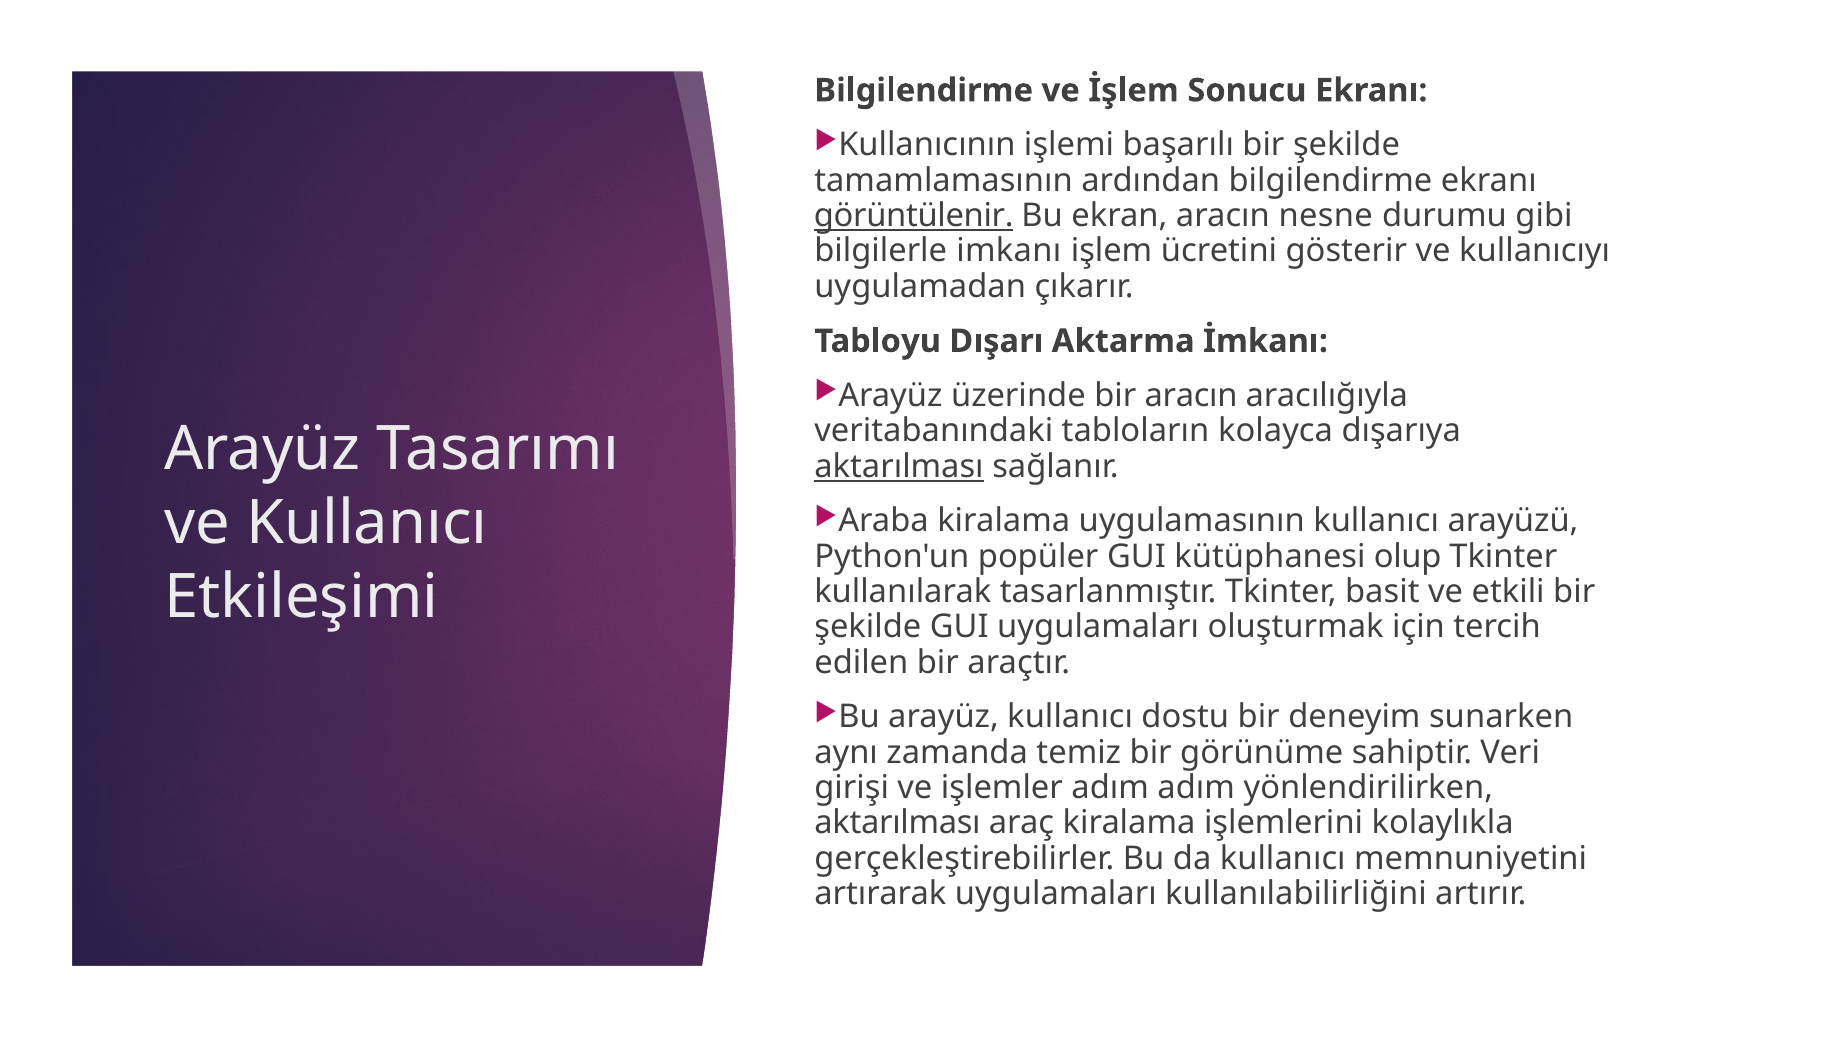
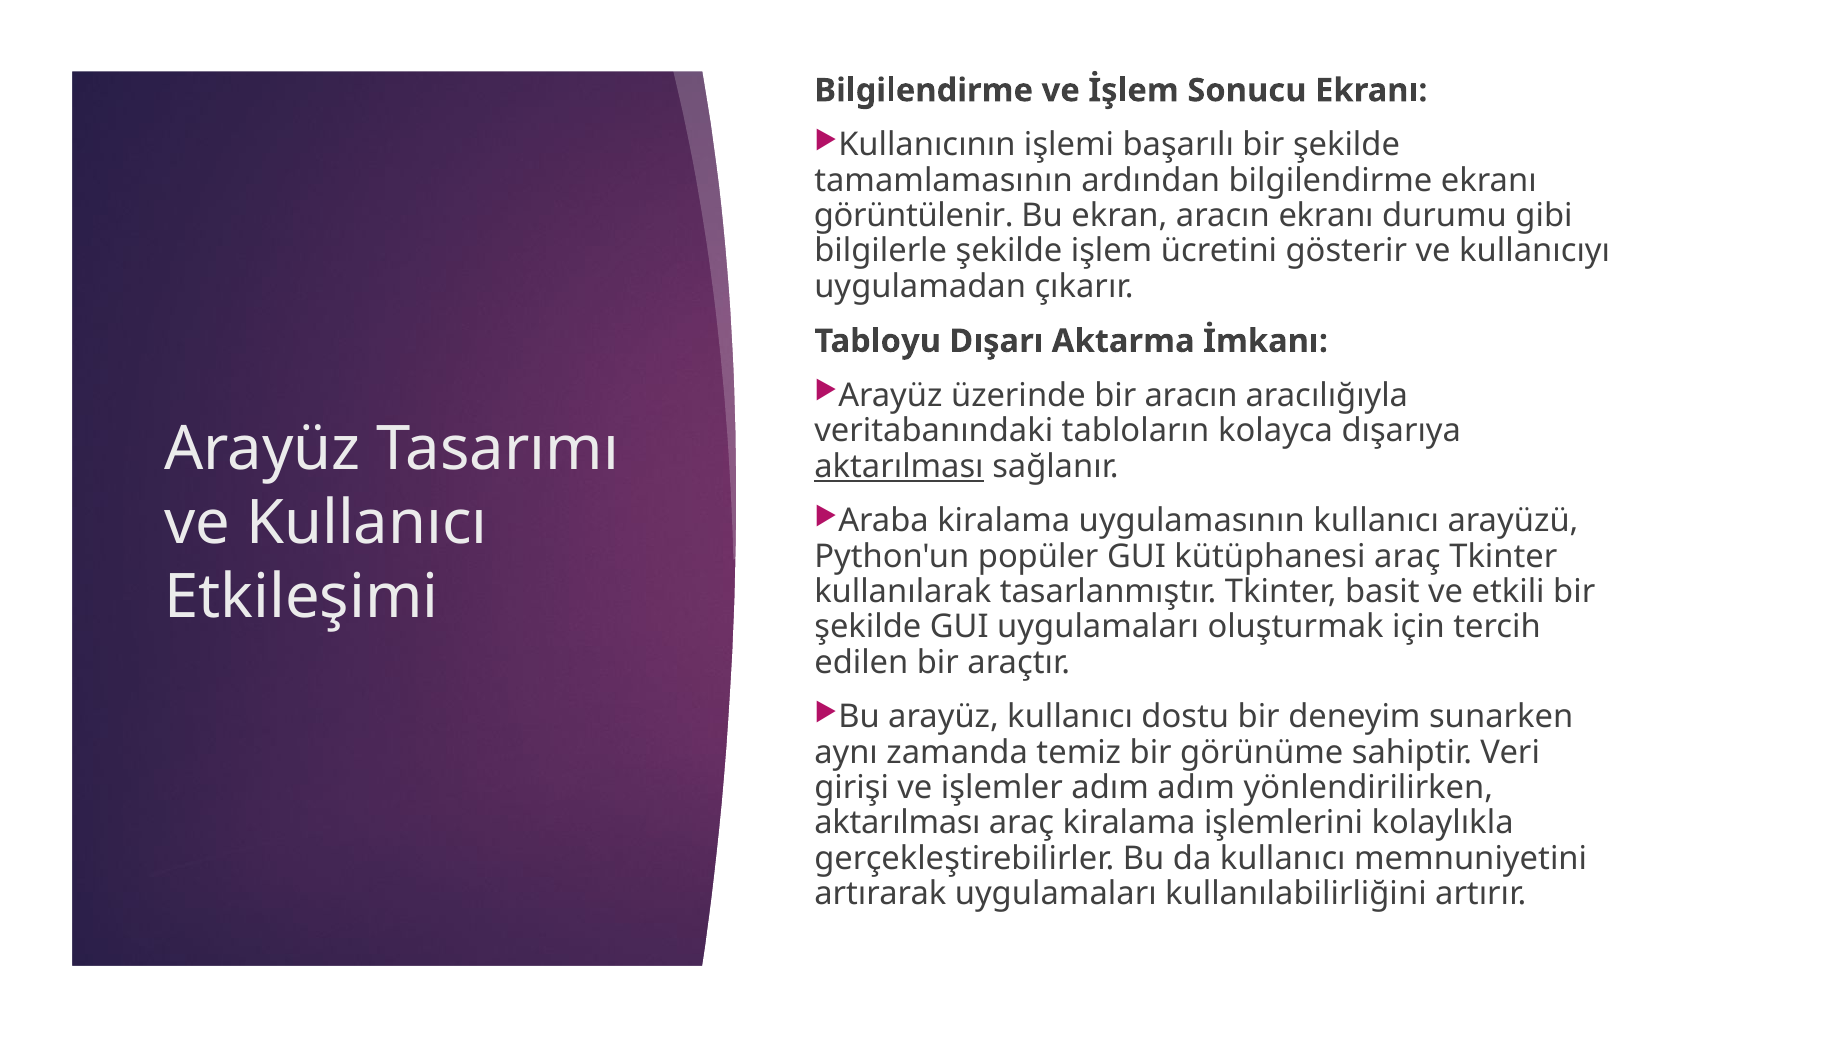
görüntülenir underline: present -> none (914, 216)
aracın nesne: nesne -> ekranı (1326, 216)
bilgilerle imkanı: imkanı -> şekilde (1009, 251)
kütüphanesi olup: olup -> araç (1407, 556)
